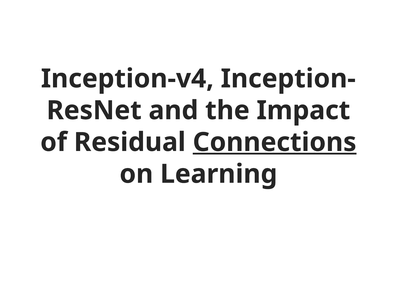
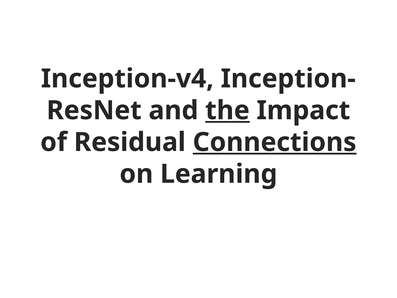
the underline: none -> present (227, 110)
